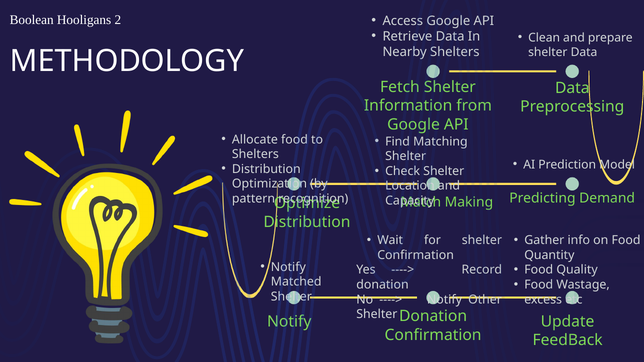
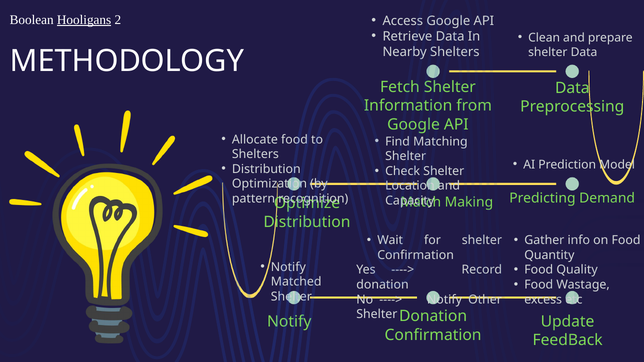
Hooligans underline: none -> present (84, 20)
